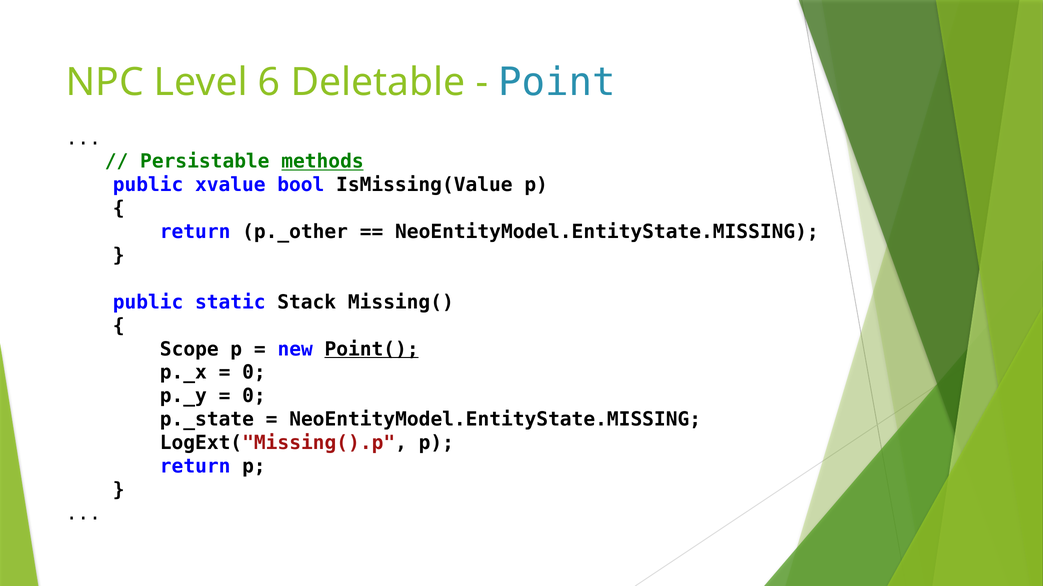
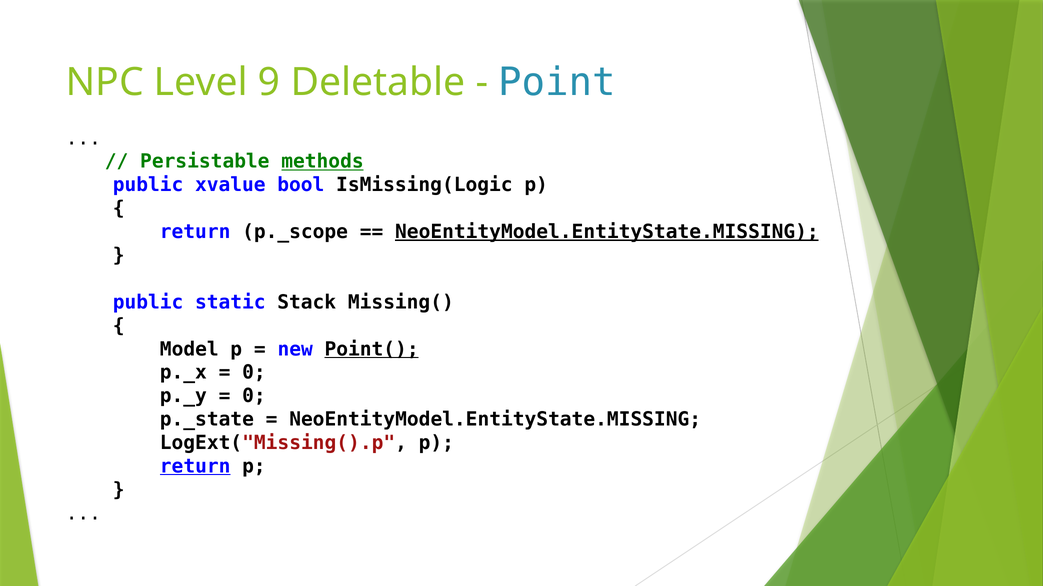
6: 6 -> 9 (269, 82)
IsMissing(Value: IsMissing(Value -> IsMissing(Logic (424, 185)
p._other: p._other -> p._scope (295, 232)
NeoEntityModel.EntityState.MISSING underline: none -> present (607, 232)
Scope: Scope -> Model (189, 349)
return underline: none -> present (195, 467)
